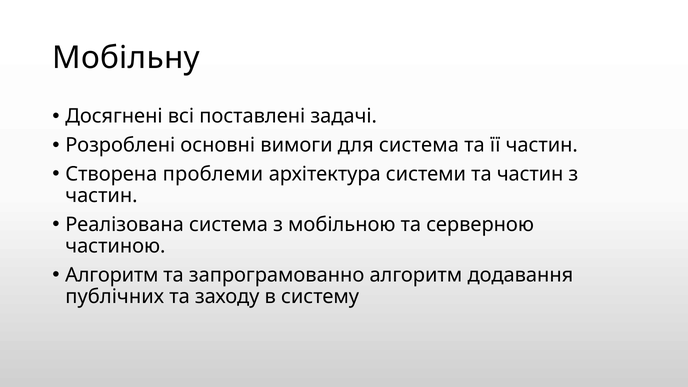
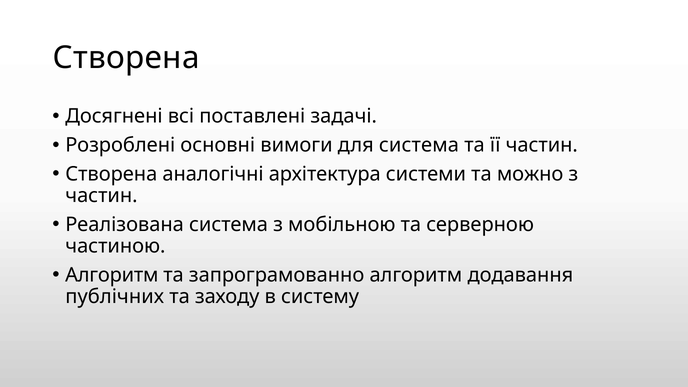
Мобільну: Мобільну -> Створена (126, 58)
проблеми: проблеми -> аналогічні (213, 174)
та частин: частин -> можно (530, 174)
